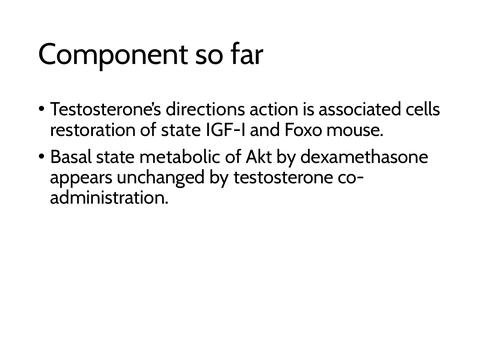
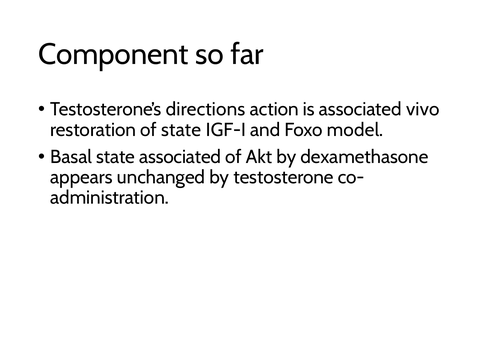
cells: cells -> vivo (423, 109)
mouse: mouse -> model (355, 130)
state metabolic: metabolic -> associated (180, 157)
